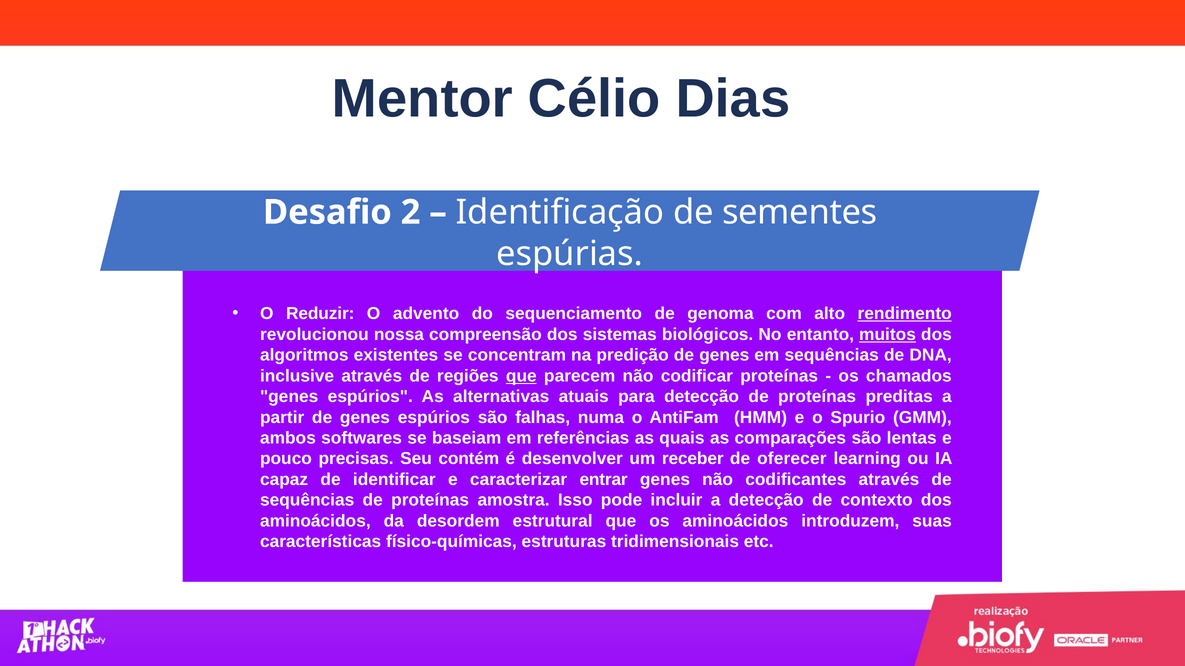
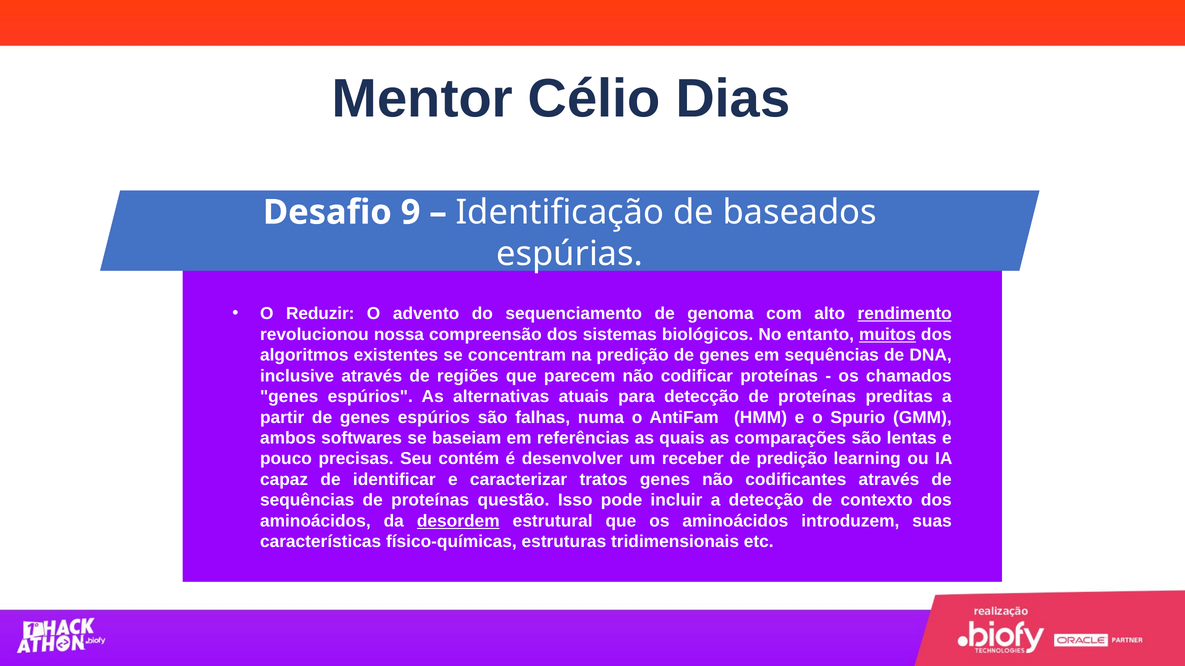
2: 2 -> 9 (411, 212)
sementes: sementes -> baseados (800, 212)
que underline: present -> none (521, 376)
de oferecer: oferecer -> predição (792, 459)
entrar: entrar -> tratos (604, 480)
amostra: amostra -> questão (513, 501)
desordem underline: none -> present (458, 521)
